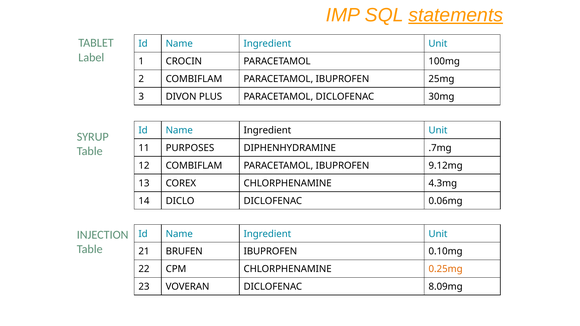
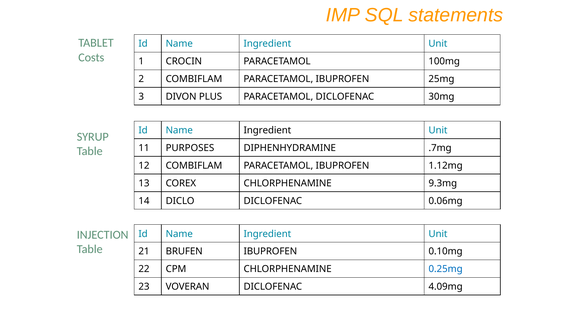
statements underline: present -> none (456, 15)
Label: Label -> Costs (91, 57)
9.12mg: 9.12mg -> 1.12mg (446, 166)
4.3mg: 4.3mg -> 9.3mg (443, 183)
0.25mg colour: orange -> blue (446, 269)
8.09mg: 8.09mg -> 4.09mg (446, 287)
